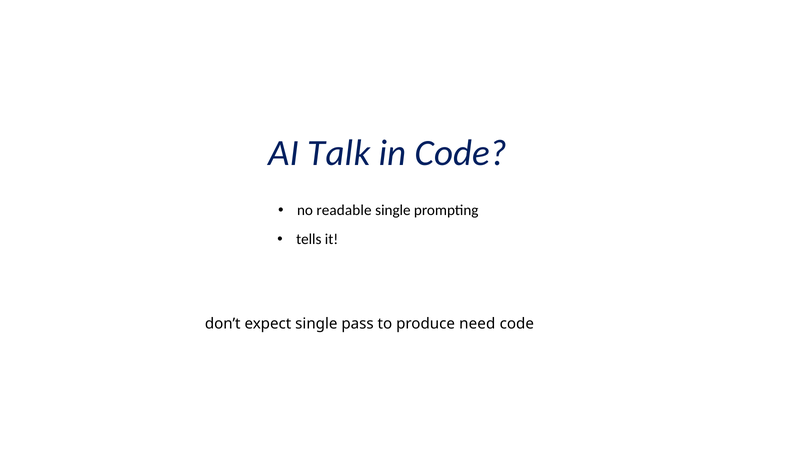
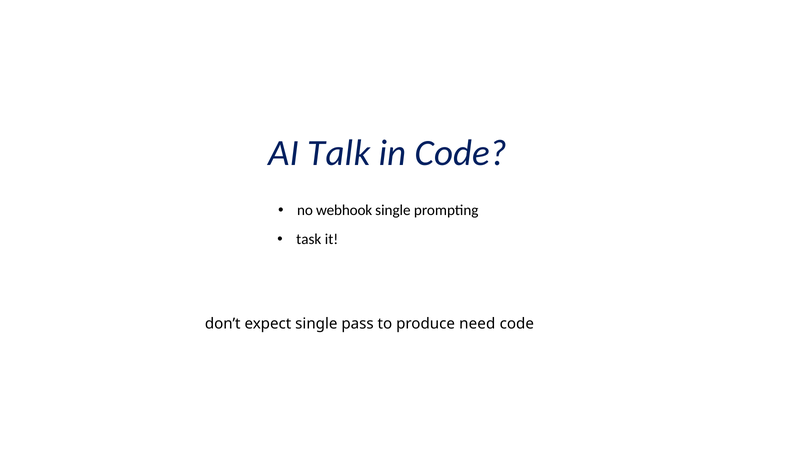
readable: readable -> webhook (344, 210)
tells: tells -> task (309, 239)
